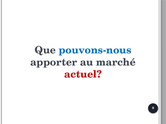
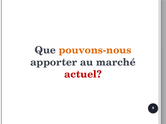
pouvons-nous colour: blue -> orange (95, 50)
